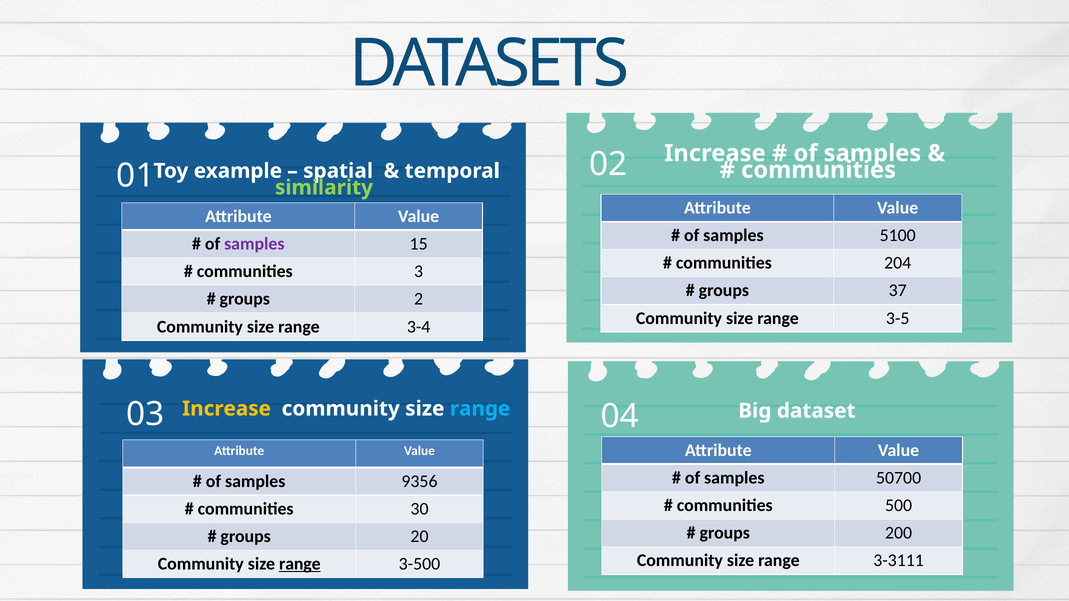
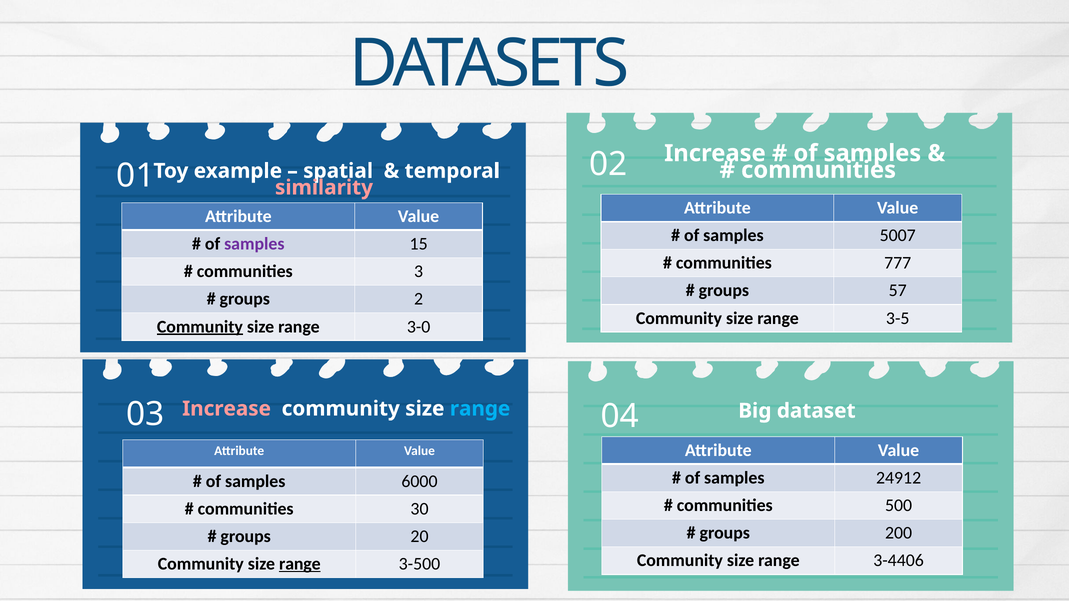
similarity colour: light green -> pink (324, 188)
5100: 5100 -> 5007 (898, 236)
204: 204 -> 777 (898, 263)
37: 37 -> 57 (898, 291)
Community underline: none -> present (200, 327)
3-4: 3-4 -> 3-0 (419, 327)
Increase colour: yellow -> pink (227, 409)
50700: 50700 -> 24912 (899, 478)
9356: 9356 -> 6000 (419, 481)
3-3111: 3-3111 -> 3-4406 (899, 561)
